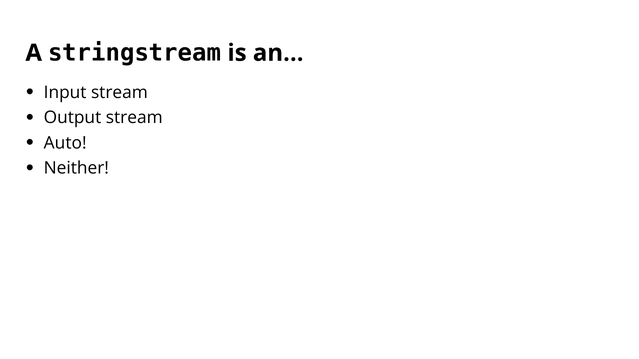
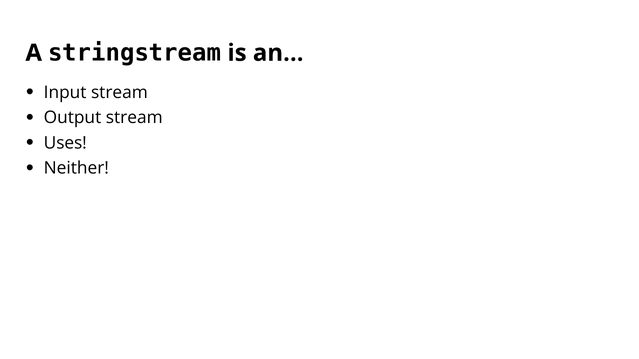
Auto: Auto -> Uses (65, 143)
